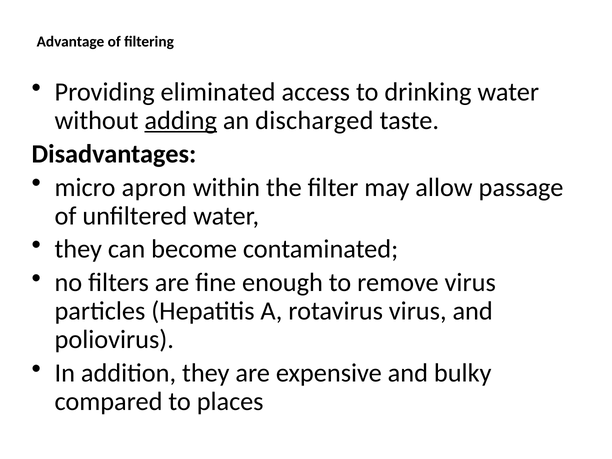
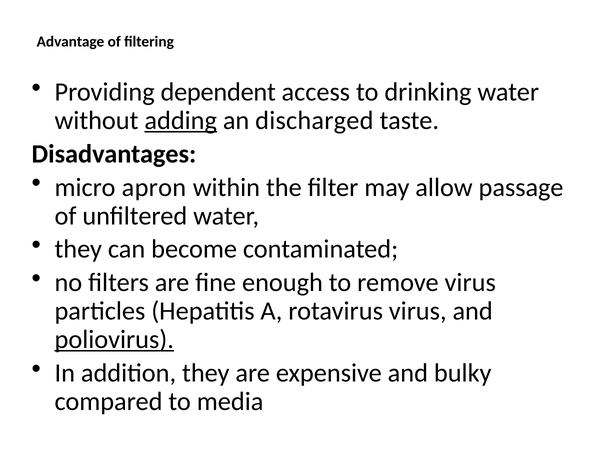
eliminated: eliminated -> dependent (218, 92)
poliovirus underline: none -> present (114, 340)
places: places -> media (230, 401)
